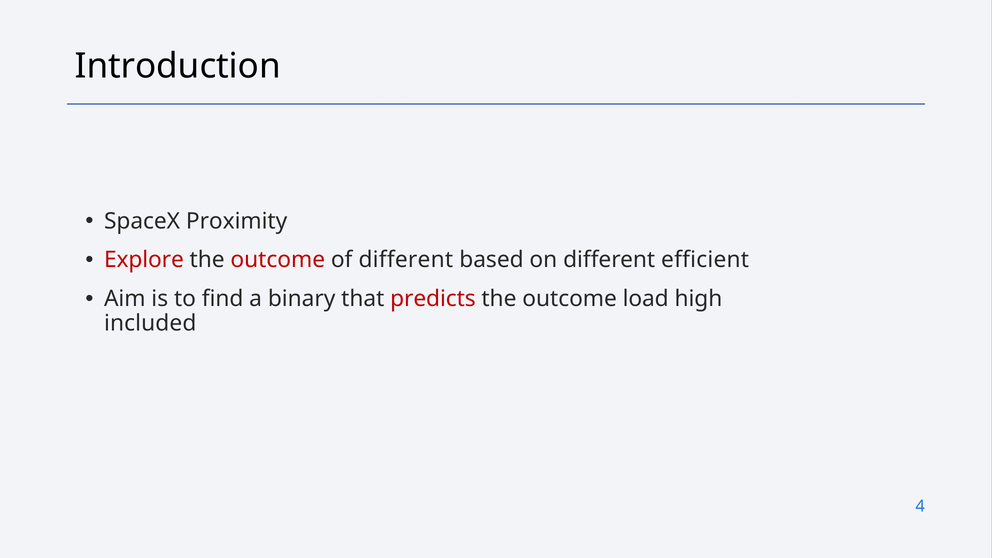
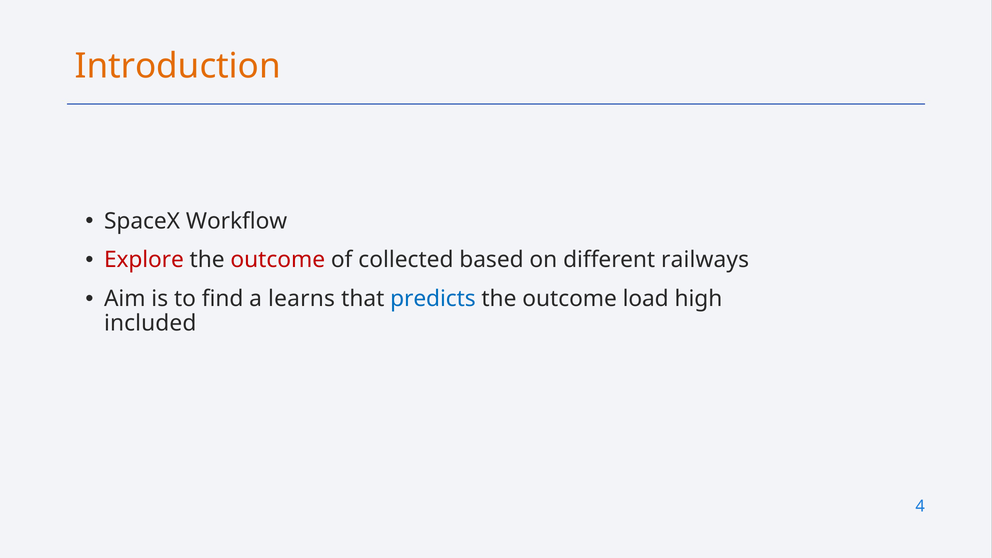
Introduction colour: black -> orange (178, 66)
Proximity: Proximity -> Workflow (237, 221)
of different: different -> collected (406, 260)
efficient: efficient -> railways (705, 260)
binary: binary -> learns (302, 299)
predicts colour: red -> blue (433, 299)
